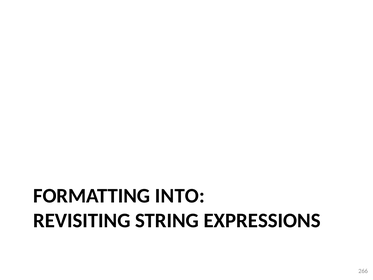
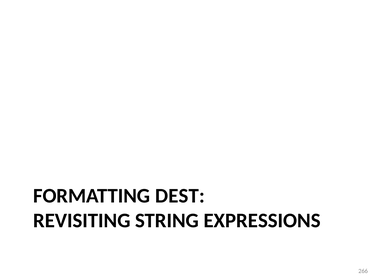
INTO: INTO -> DEST (180, 196)
